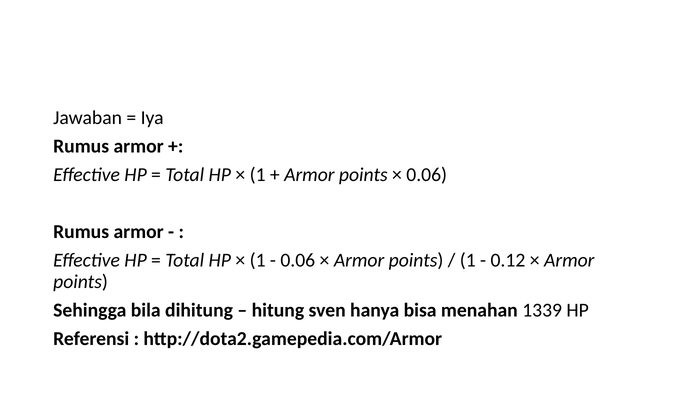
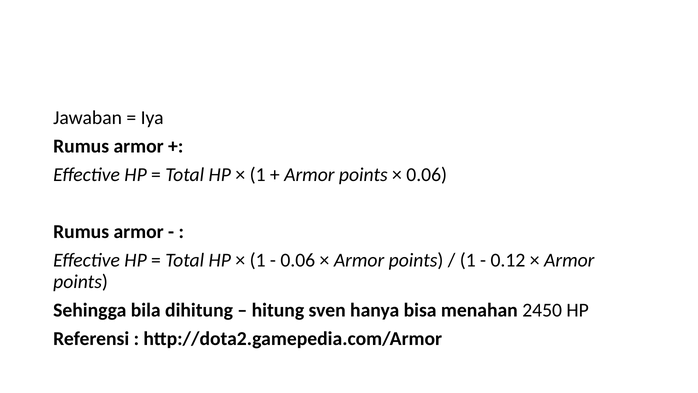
1339: 1339 -> 2450 (542, 310)
